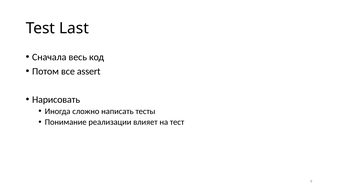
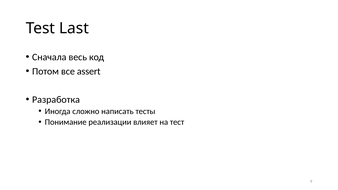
Нарисовать: Нарисовать -> Разработка (56, 100)
